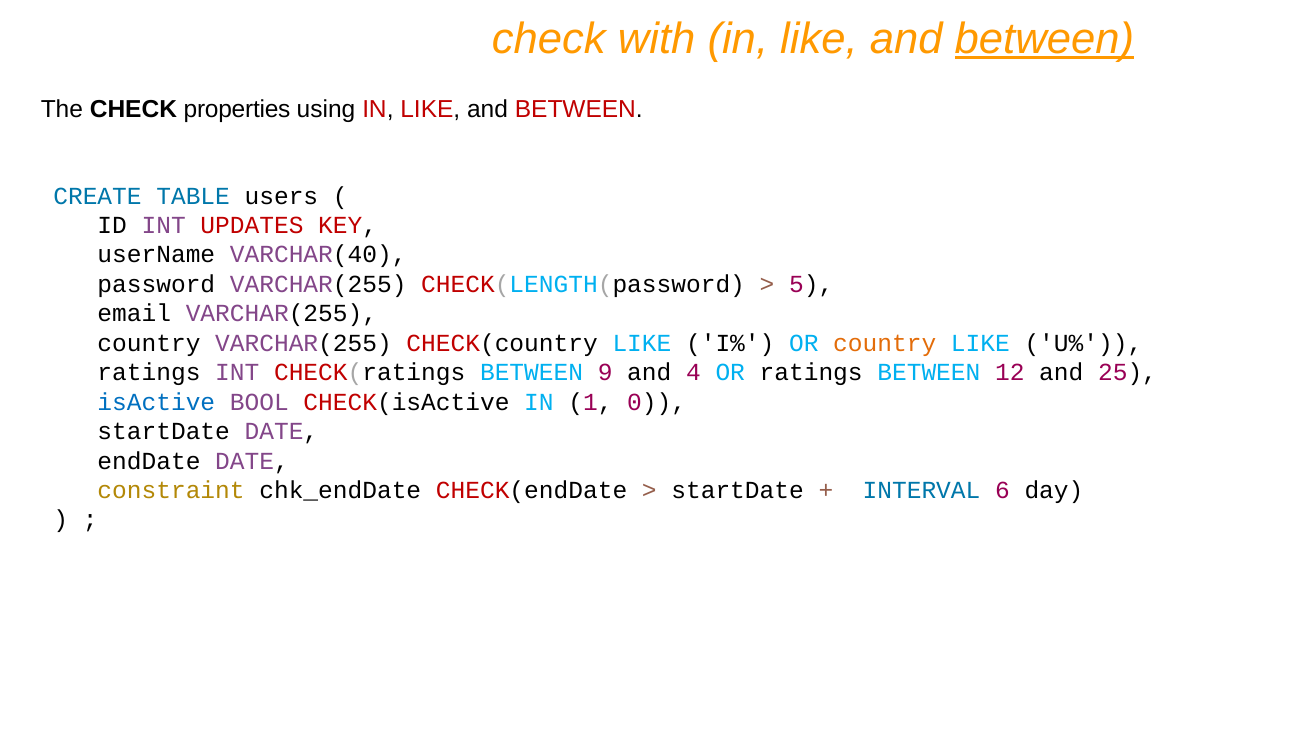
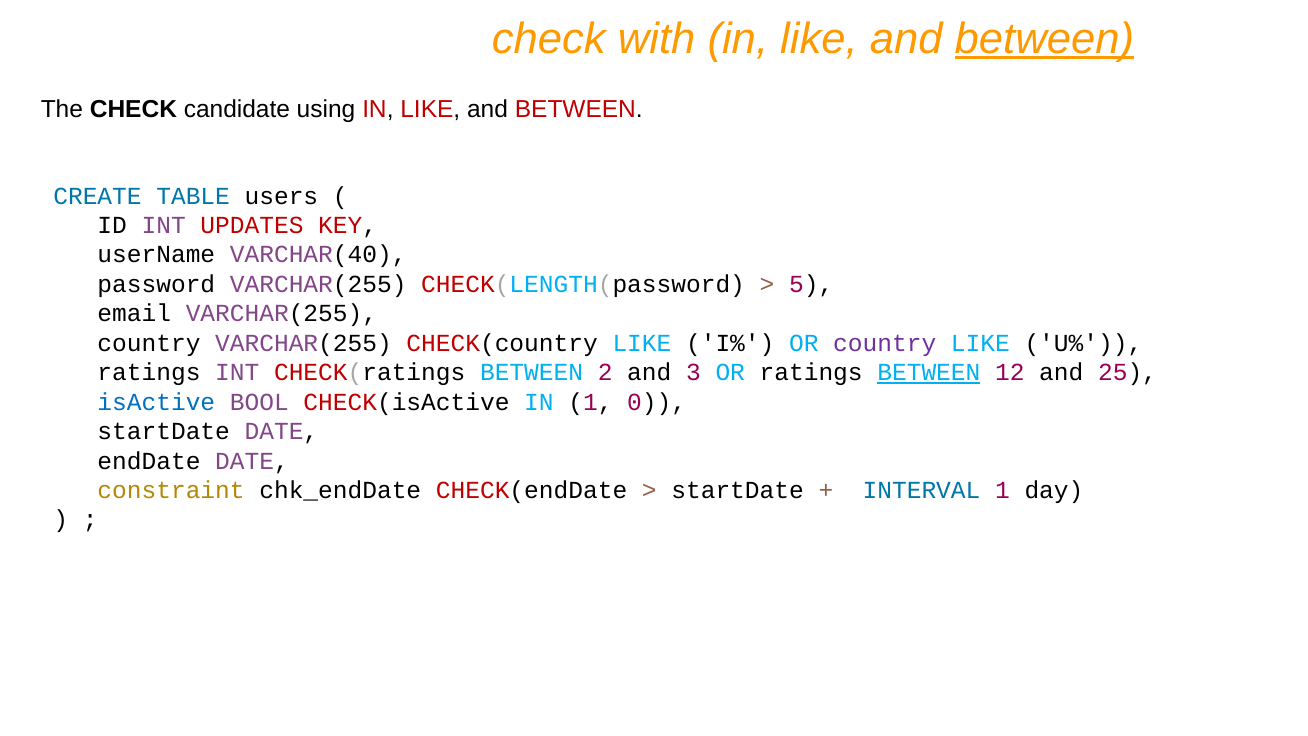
properties: properties -> candidate (237, 109)
country colour: orange -> purple (885, 343)
9: 9 -> 2 (605, 373)
4: 4 -> 3 (693, 373)
BETWEEN underline: none -> present (929, 373)
INTERVAL 6: 6 -> 1 (1002, 490)
